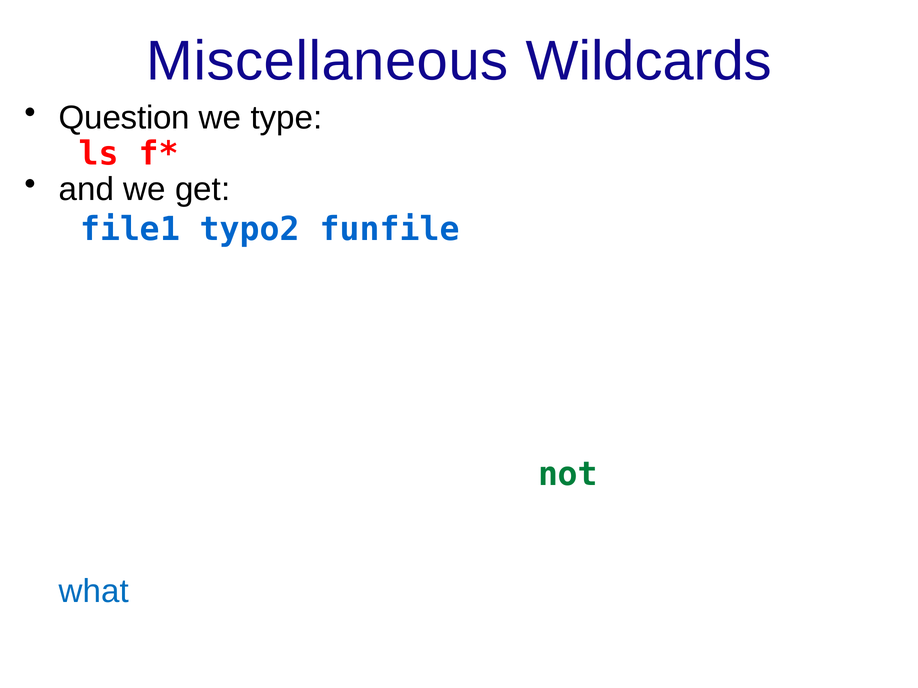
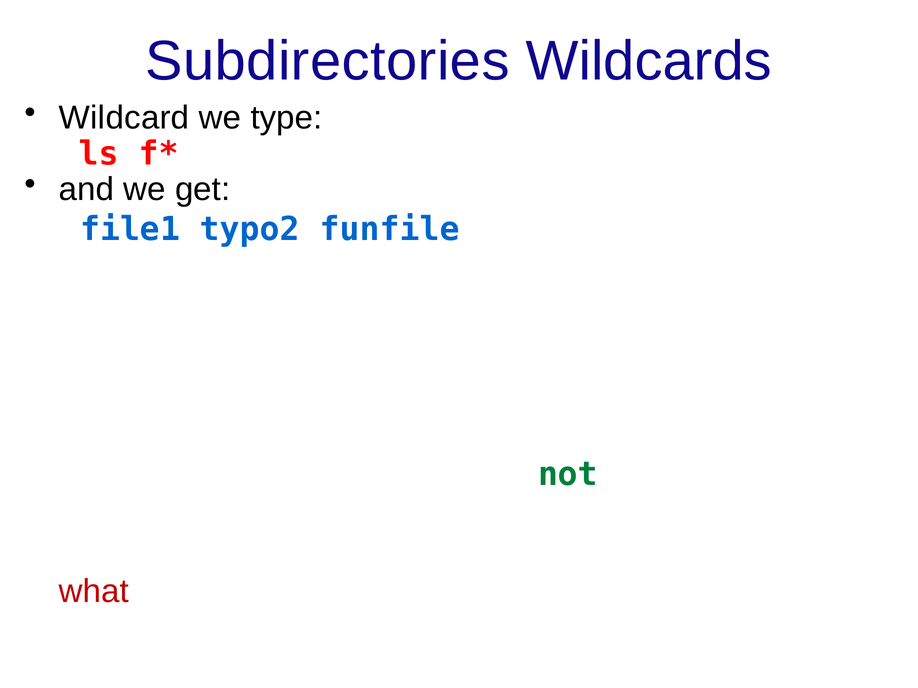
Miscellaneous: Miscellaneous -> Subdirectories (327, 61)
Question: Question -> Wildcard (124, 118)
what colour: blue -> red (94, 592)
